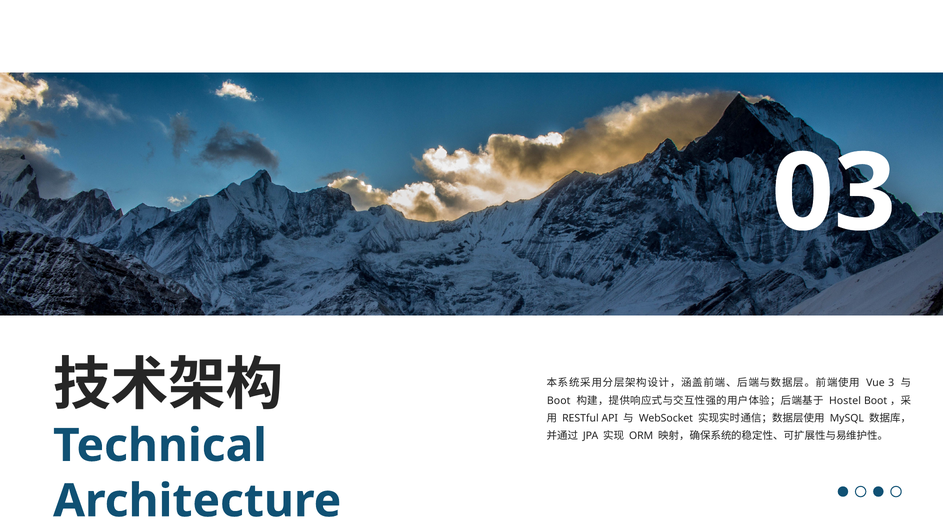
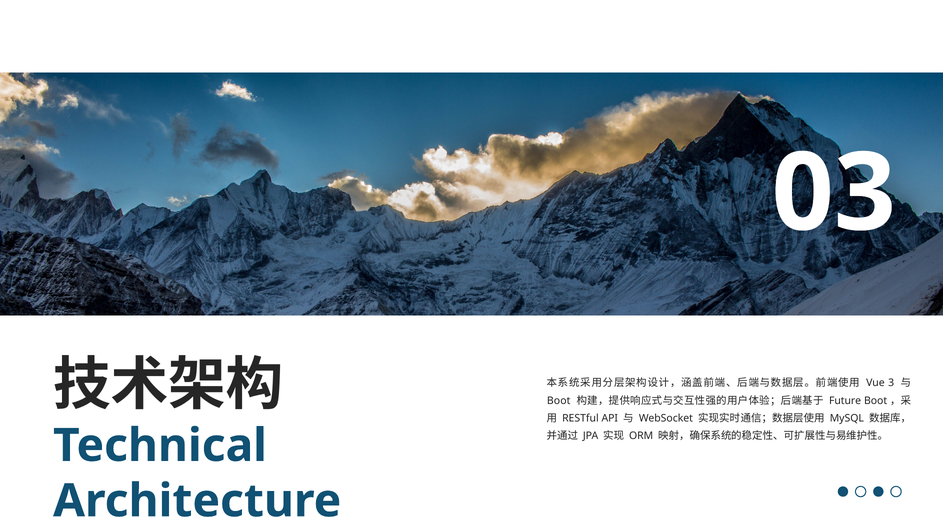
Hostel: Hostel -> Future (845, 401)
